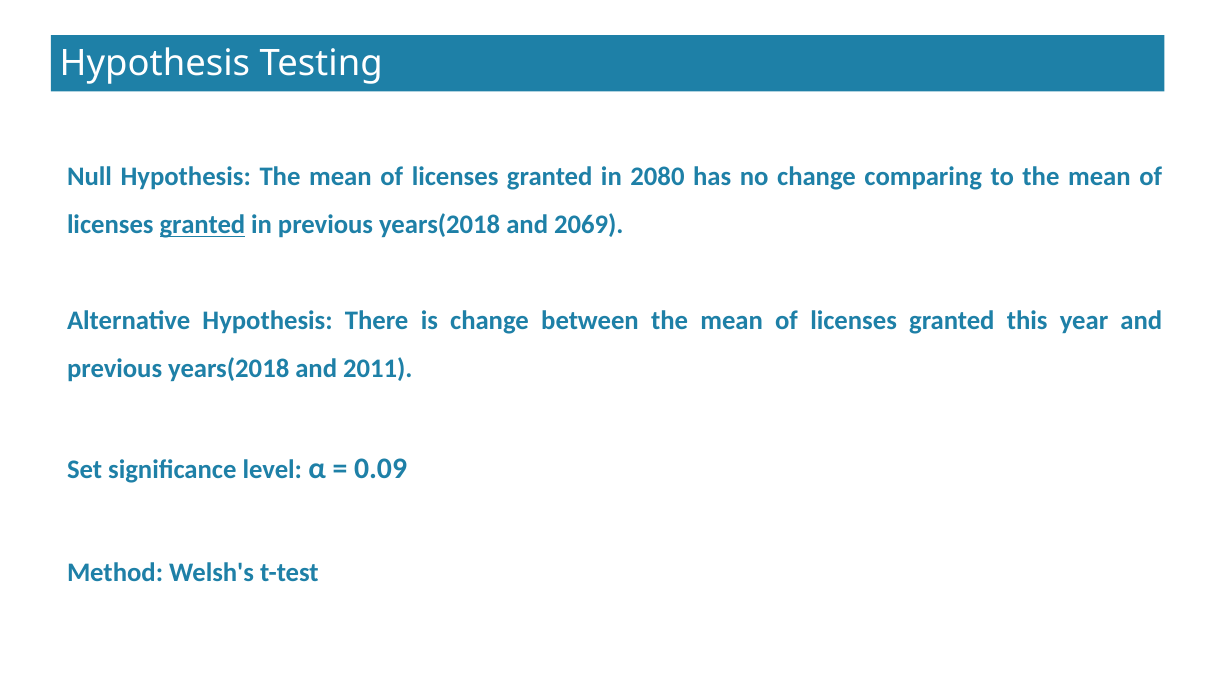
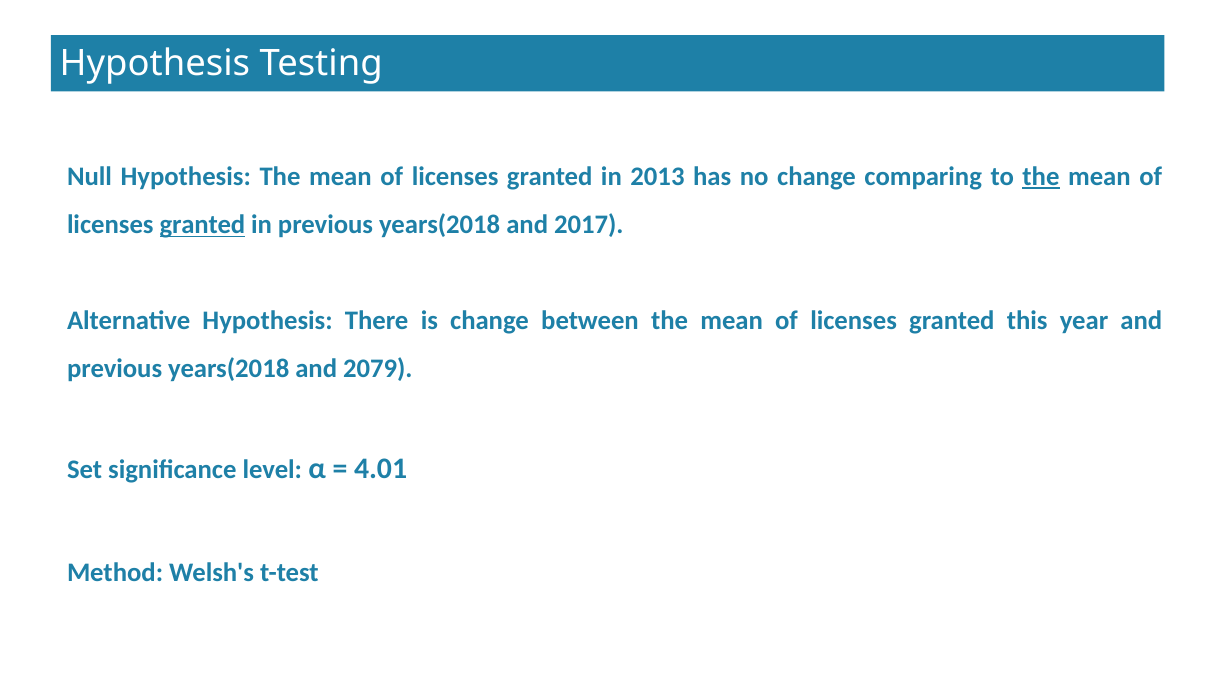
2080: 2080 -> 2013 (658, 177)
the underline: none -> present (1041, 177)
2069: 2069 -> 2017 (589, 225)
2011: 2011 -> 2079 (378, 369)
0.09: 0.09 -> 4.01 (381, 469)
